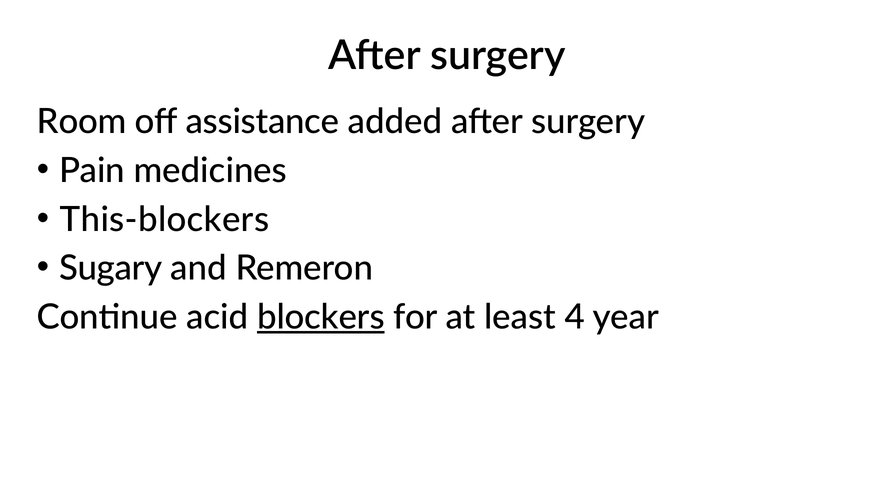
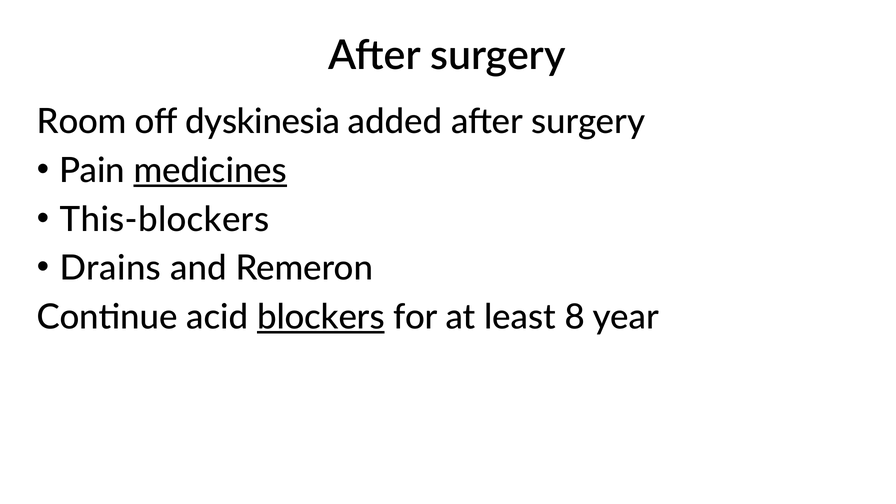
assistance: assistance -> dyskinesia (263, 122)
medicines underline: none -> present (210, 171)
Sugary: Sugary -> Drains (110, 268)
4: 4 -> 8 (575, 317)
